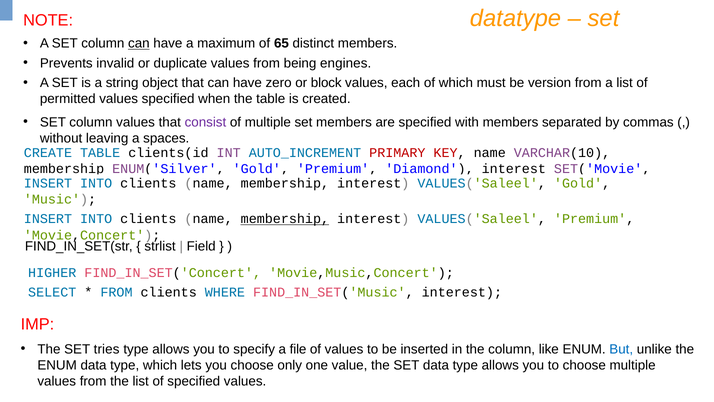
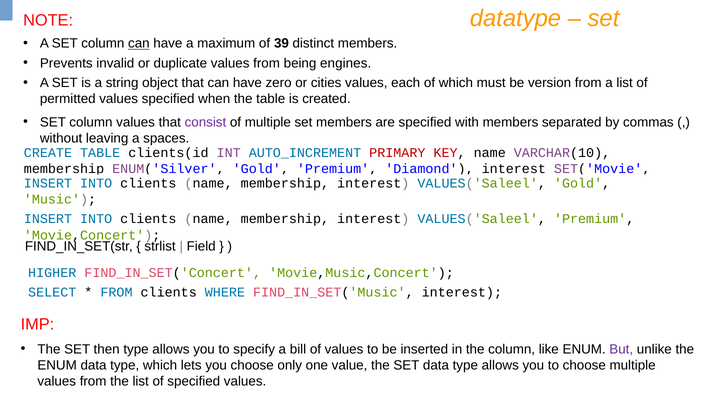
65: 65 -> 39 (281, 43)
block: block -> cities (326, 83)
membership underline: present -> none (285, 219)
tries: tries -> then (107, 349)
file: file -> bill (298, 349)
But colour: blue -> purple (621, 349)
